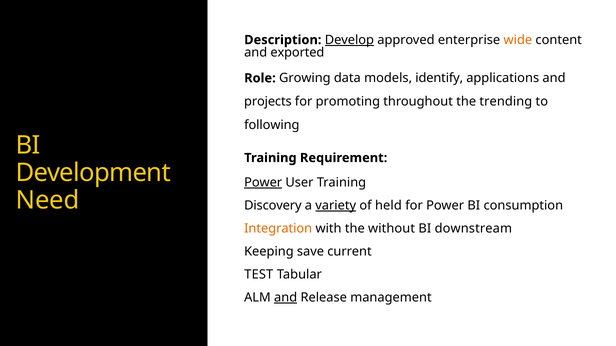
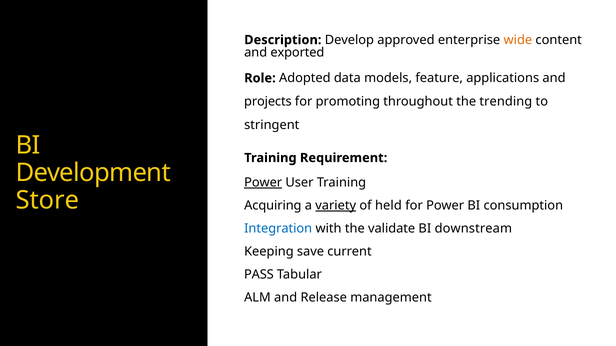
Develop underline: present -> none (349, 40)
Growing: Growing -> Adopted (305, 78)
identify: identify -> feature (439, 78)
following: following -> stringent (272, 125)
Need: Need -> Store (47, 201)
Discovery: Discovery -> Acquiring (273, 206)
Integration colour: orange -> blue (278, 229)
without: without -> validate (392, 229)
TEST: TEST -> PASS (259, 275)
and underline: present -> none (286, 298)
